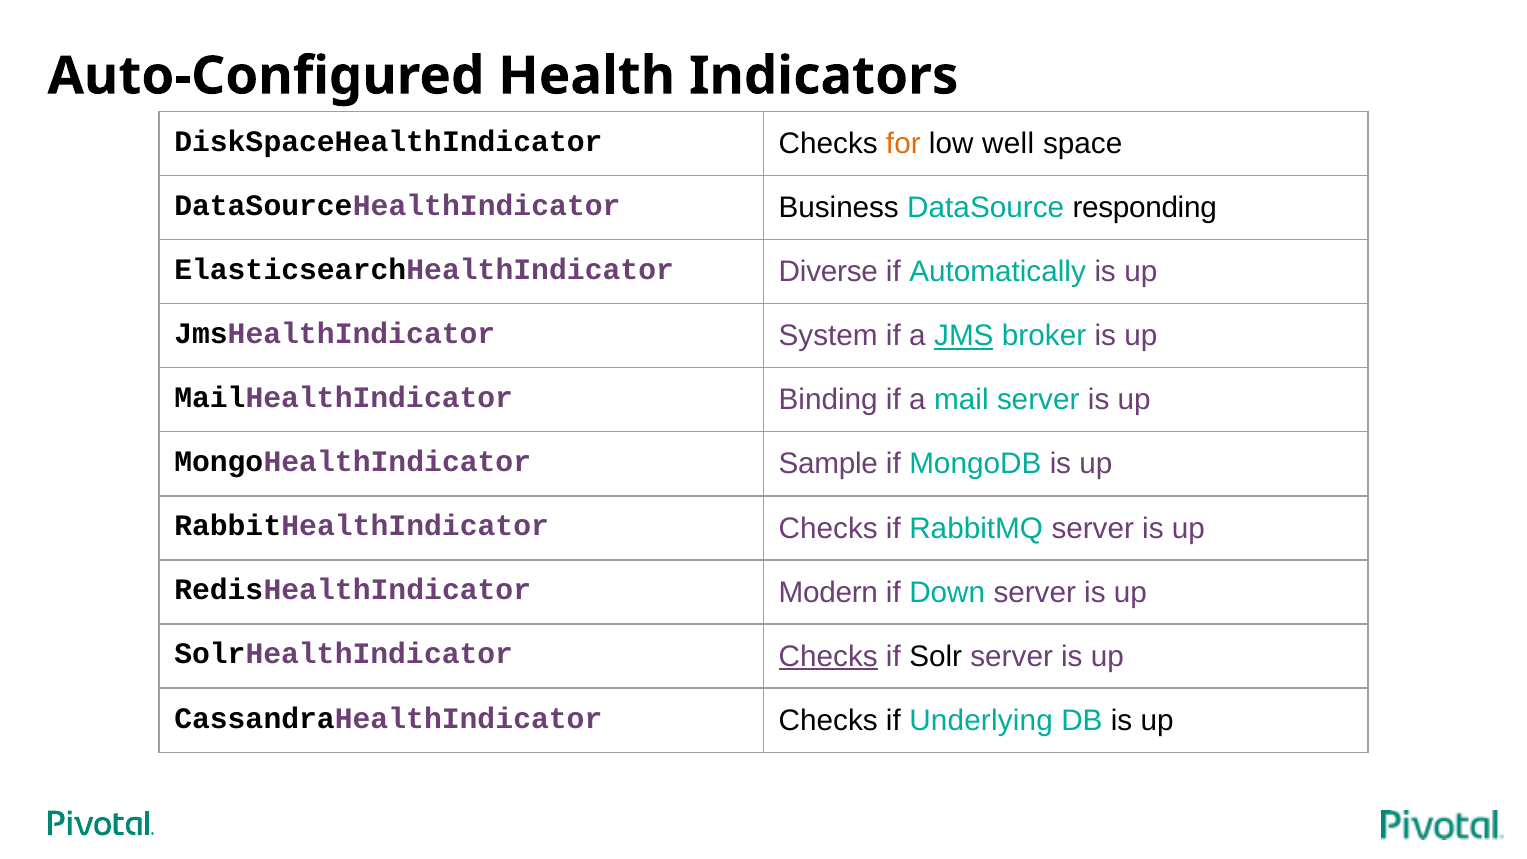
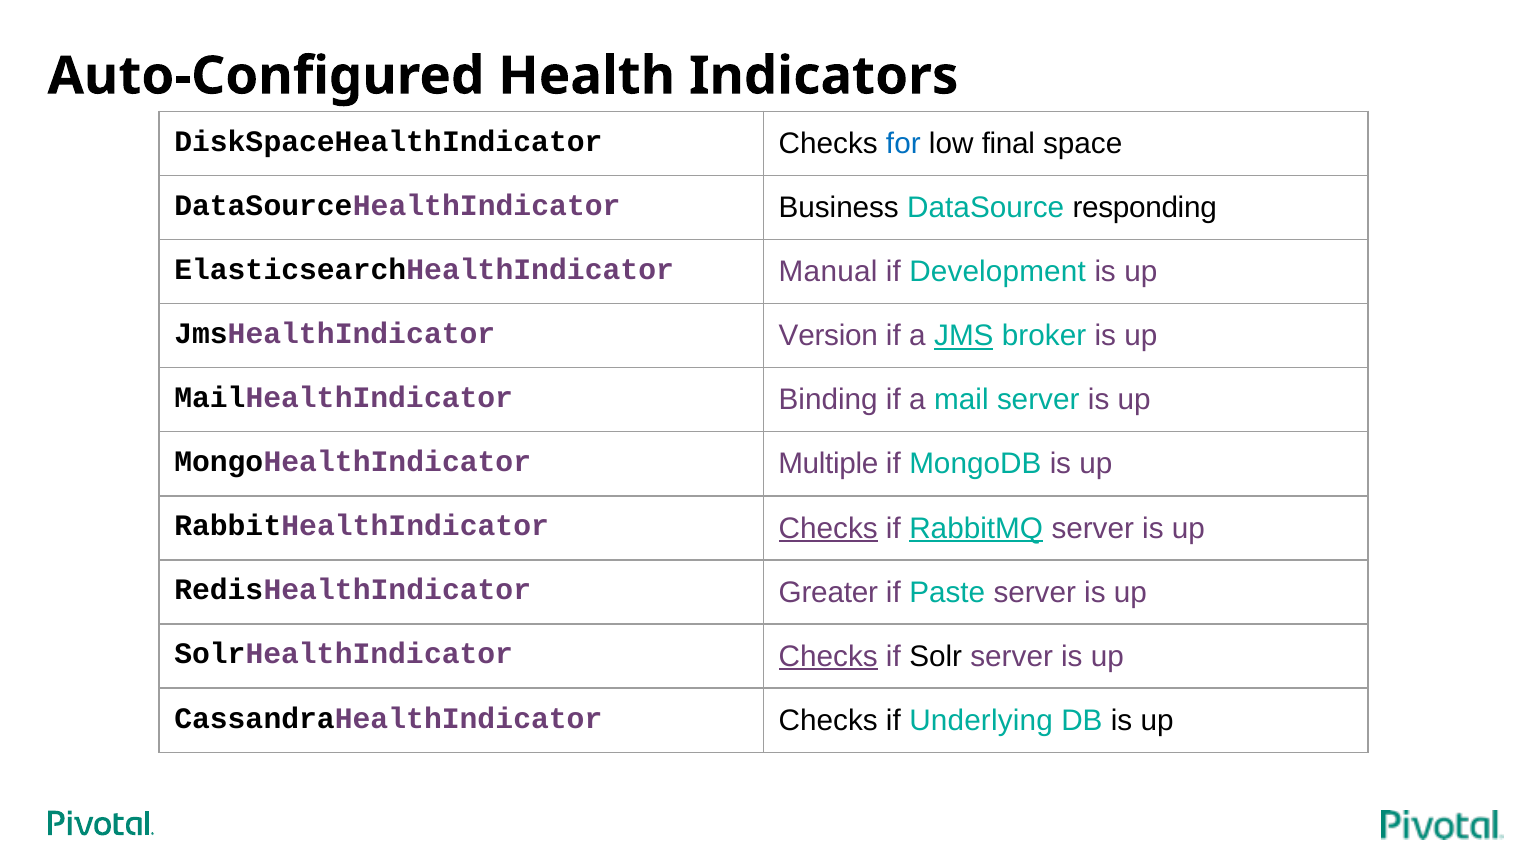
for colour: orange -> blue (903, 144)
well: well -> final (1008, 144)
Diverse: Diverse -> Manual (828, 272)
Automatically: Automatically -> Development (998, 272)
System: System -> Version (828, 336)
Sample: Sample -> Multiple (828, 464)
Checks underline: none -> present (828, 528)
RabbitMQ underline: none -> present (976, 528)
Modern: Modern -> Greater (828, 592)
Down: Down -> Paste (947, 592)
